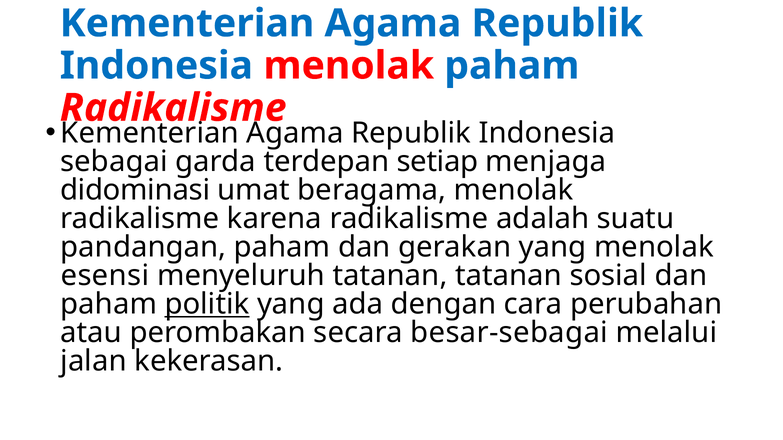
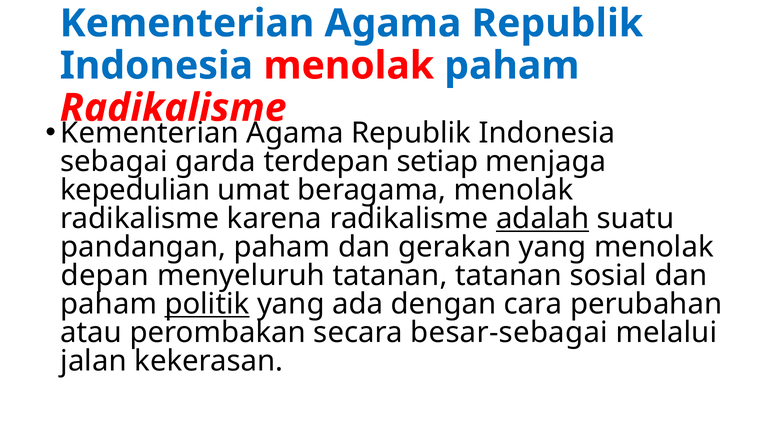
didominasi: didominasi -> kepedulian (135, 190)
adalah underline: none -> present (543, 219)
esensi: esensi -> depan (105, 276)
